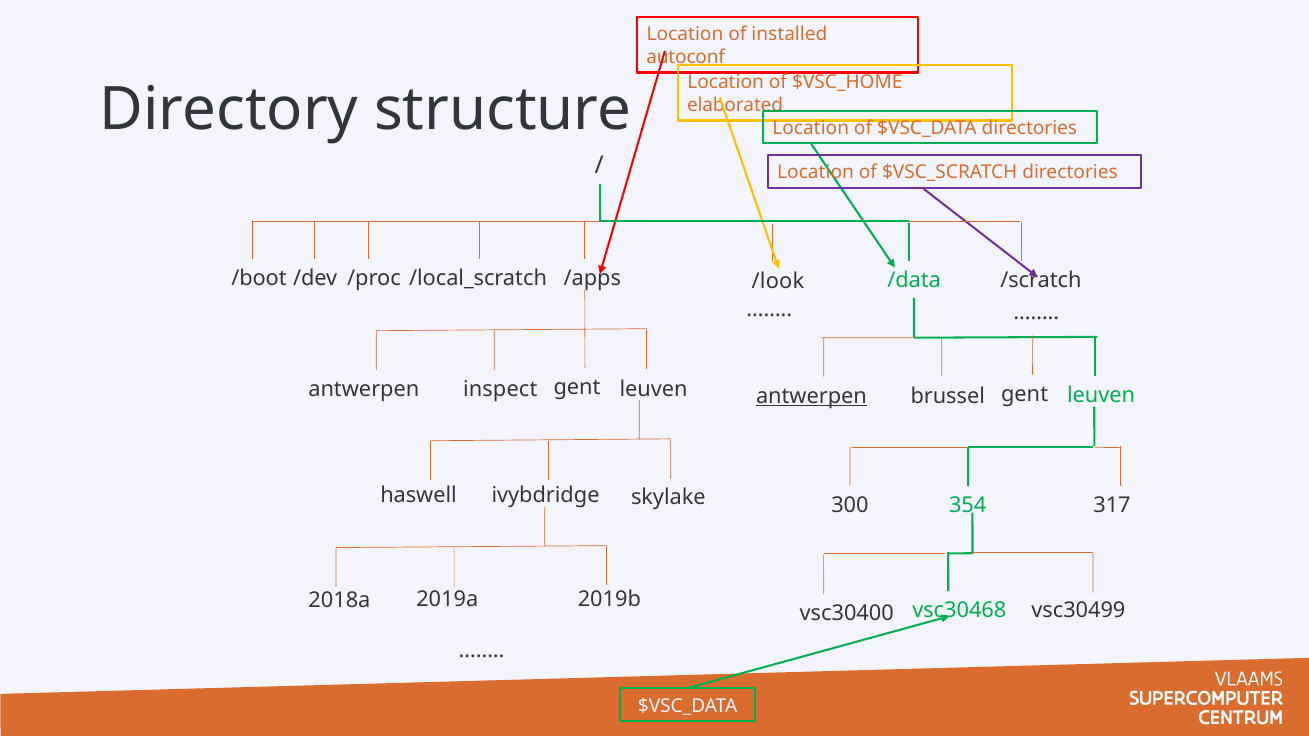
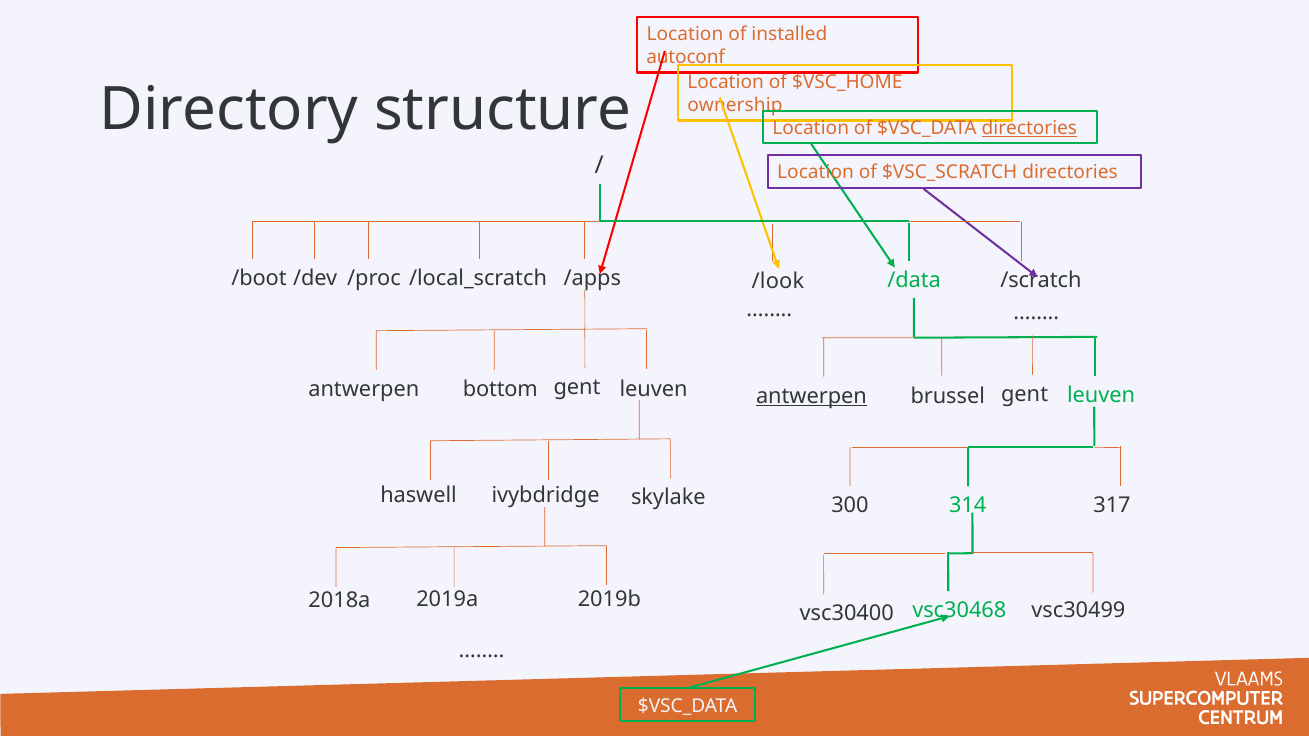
elaborated: elaborated -> ownership (735, 106)
directories underline: none -> present (1029, 128)
inspect: inspect -> bottom (500, 390)
354: 354 -> 314 (968, 506)
